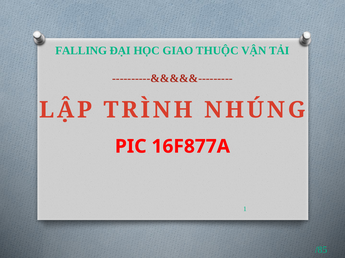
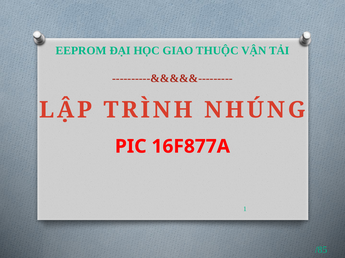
FALLING: FALLING -> EEPROM (81, 51)
